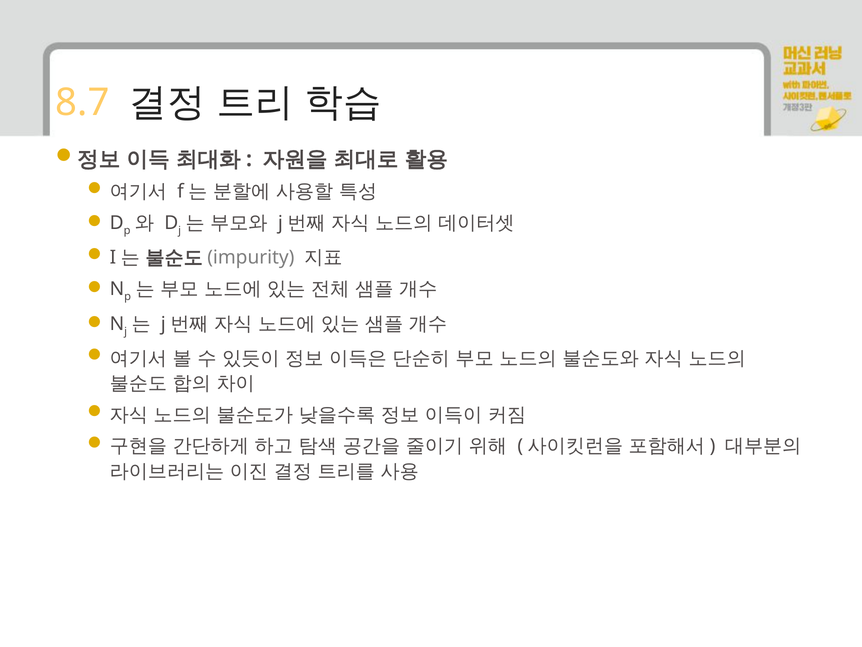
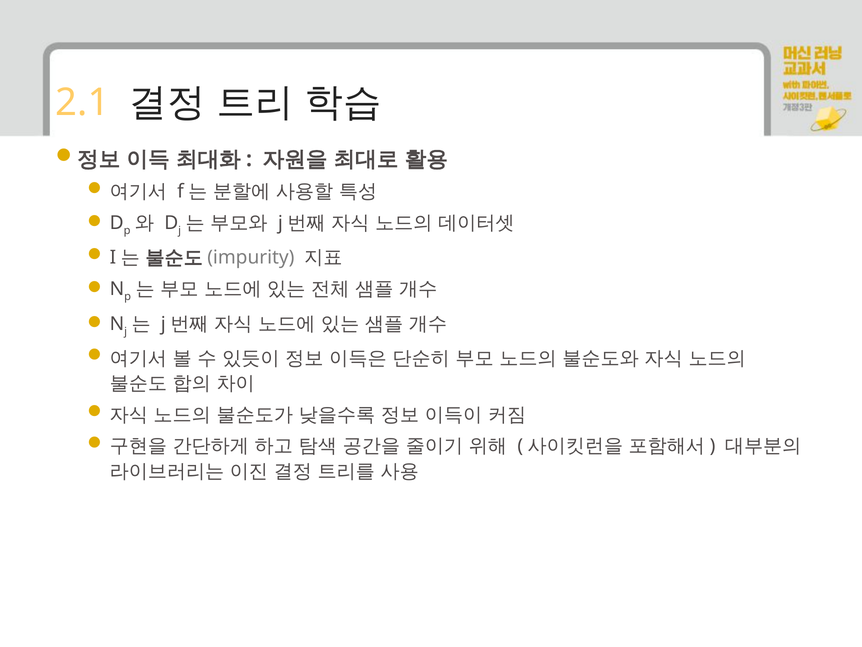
8.7: 8.7 -> 2.1 (82, 103)
